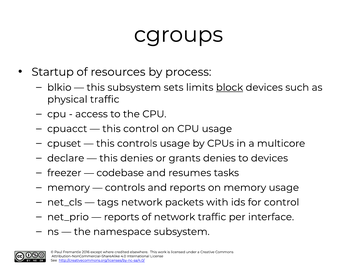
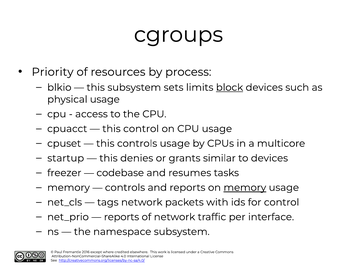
Startup: Startup -> Priority (53, 72)
physical traffic: traffic -> usage (105, 99)
declare: declare -> startup (66, 158)
grants denies: denies -> similar (219, 158)
memory underline: none -> present (245, 187)
